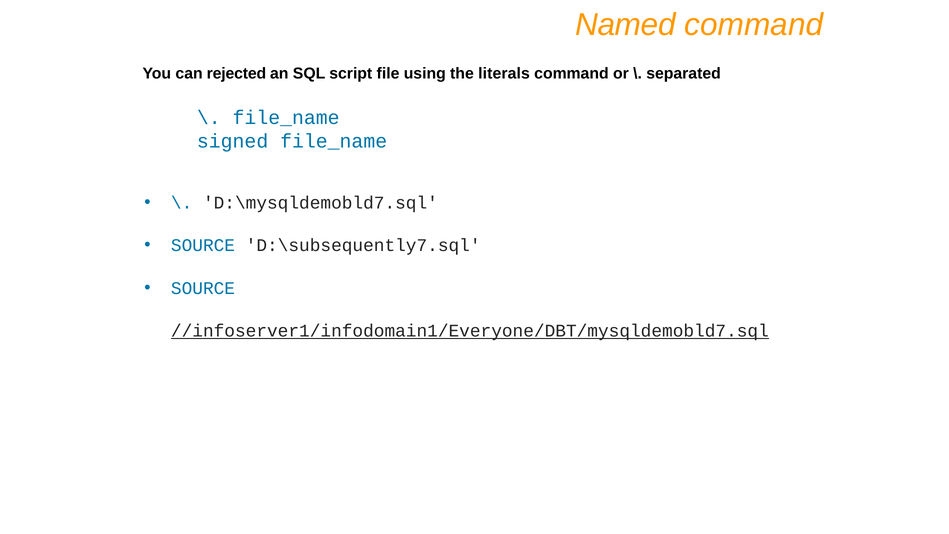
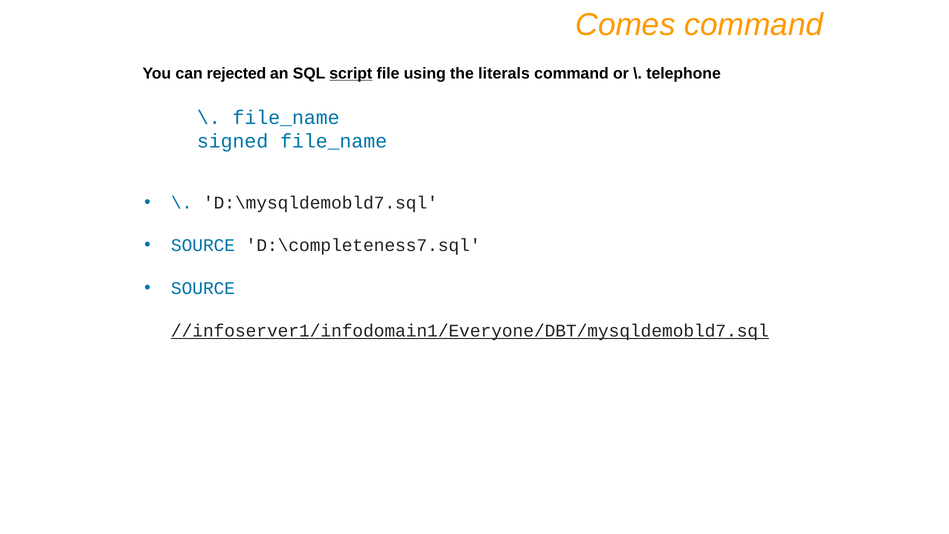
Named: Named -> Comes (625, 25)
script underline: none -> present (351, 73)
separated: separated -> telephone (684, 73)
D:\subsequently7.sql: D:\subsequently7.sql -> D:\completeness7.sql (363, 245)
